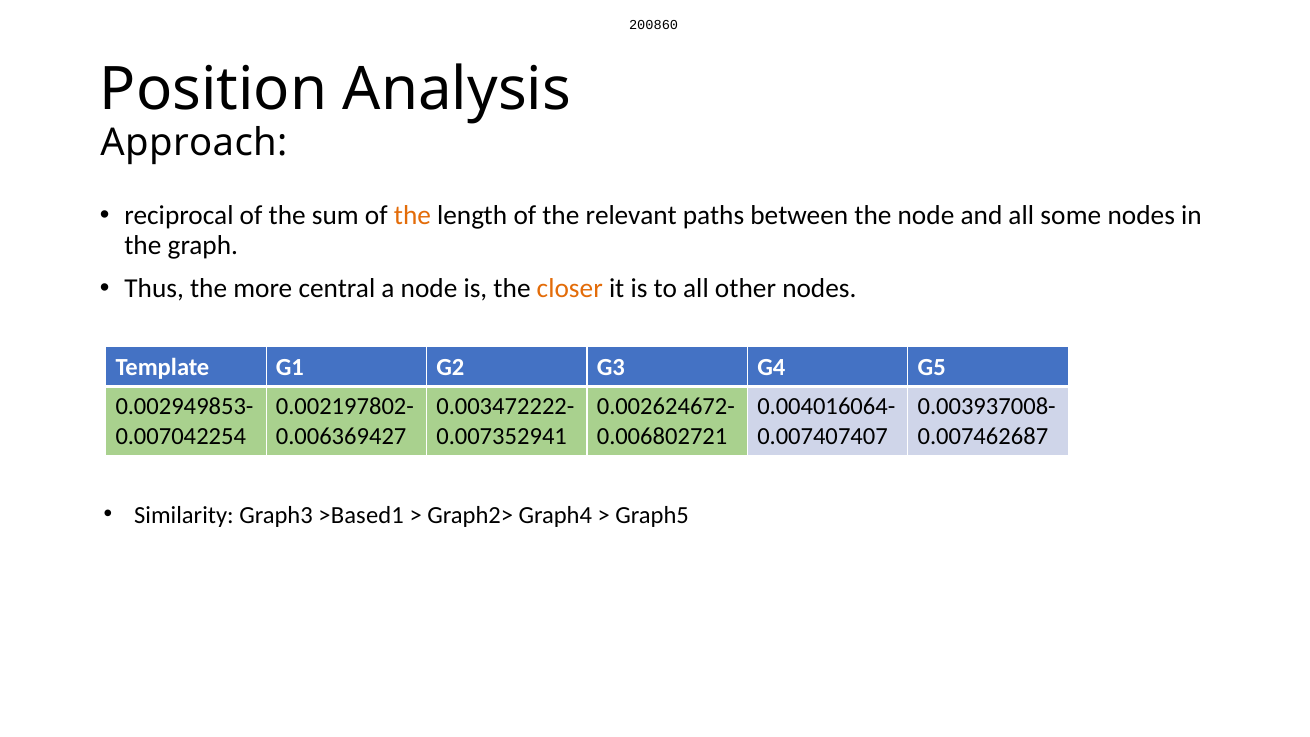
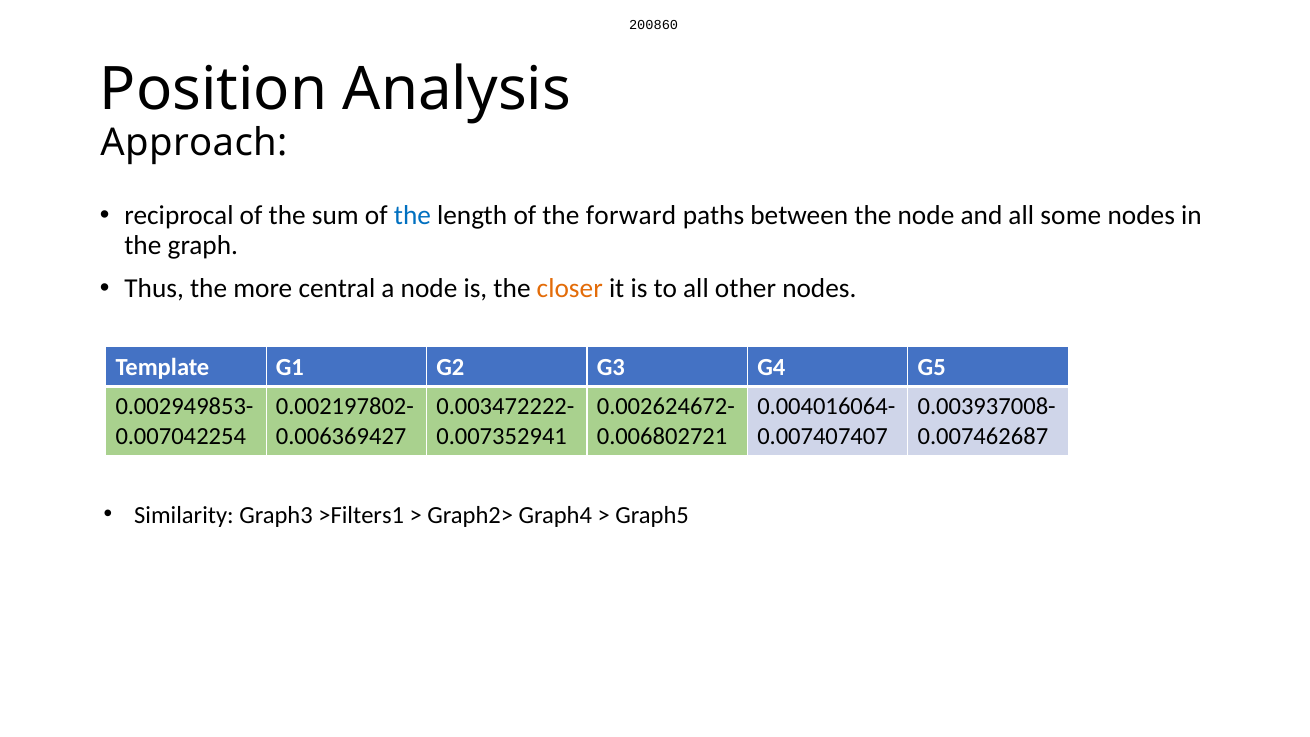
the colour: orange -> blue (412, 216)
relevant: relevant -> forward (631, 216)
>Based1: >Based1 -> >Filters1 (361, 515)
